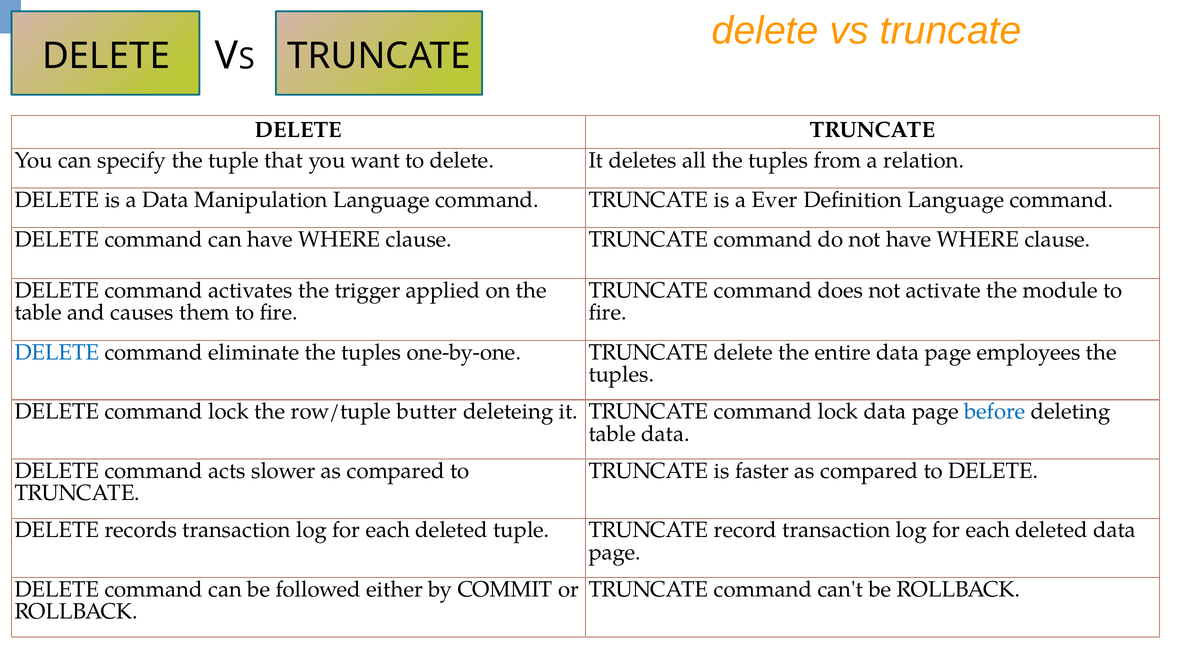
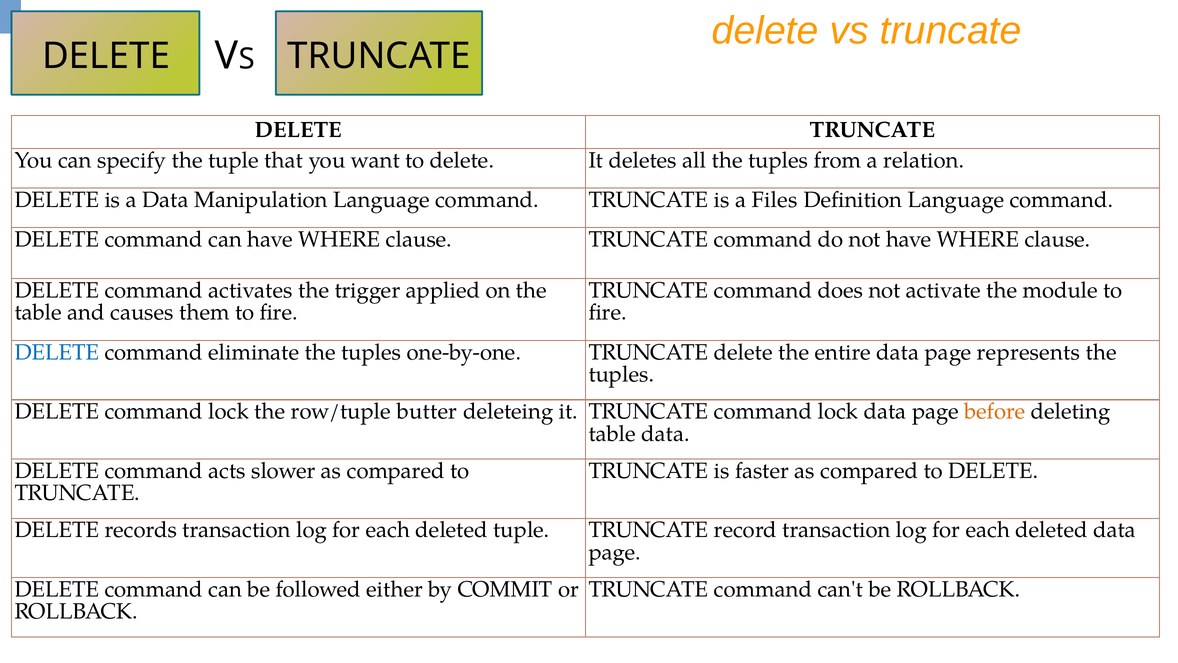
Ever: Ever -> Files (775, 200)
employees: employees -> represents (1029, 352)
before colour: blue -> orange (995, 411)
